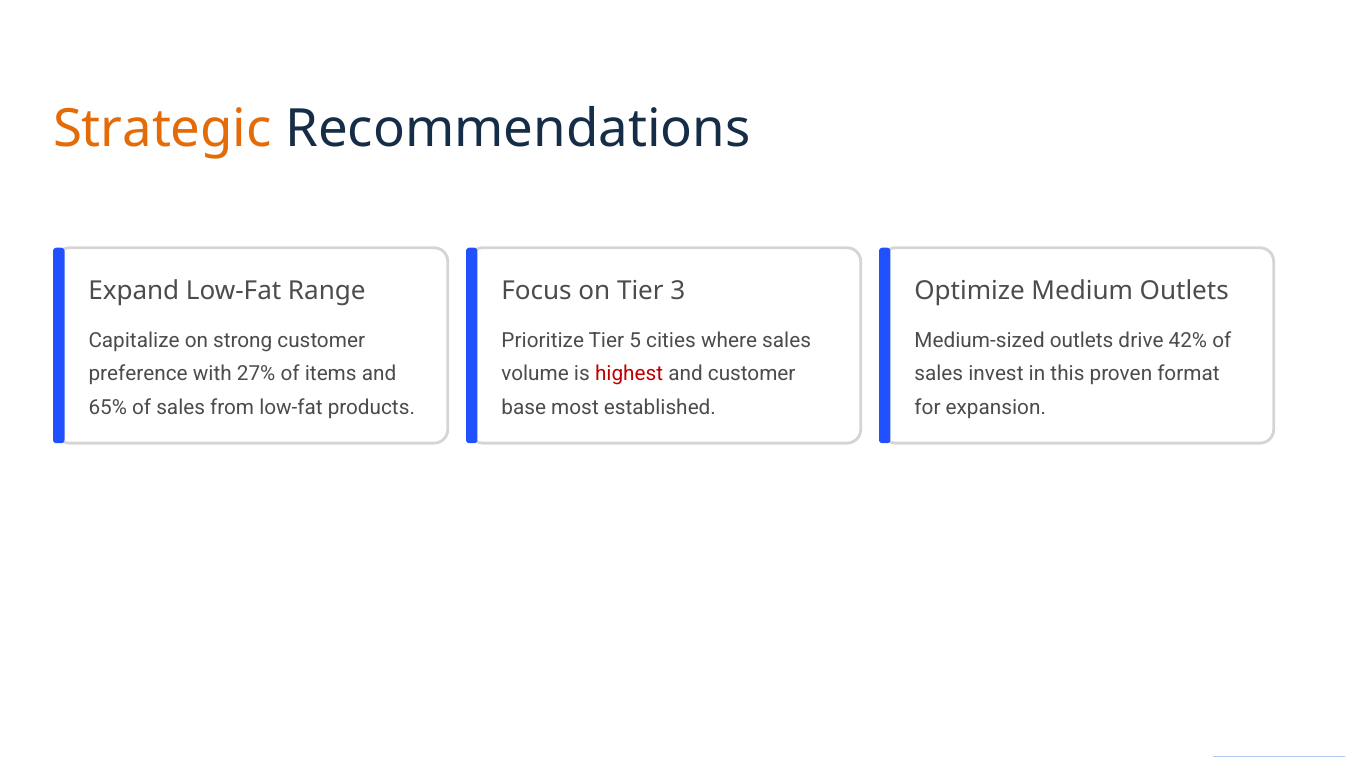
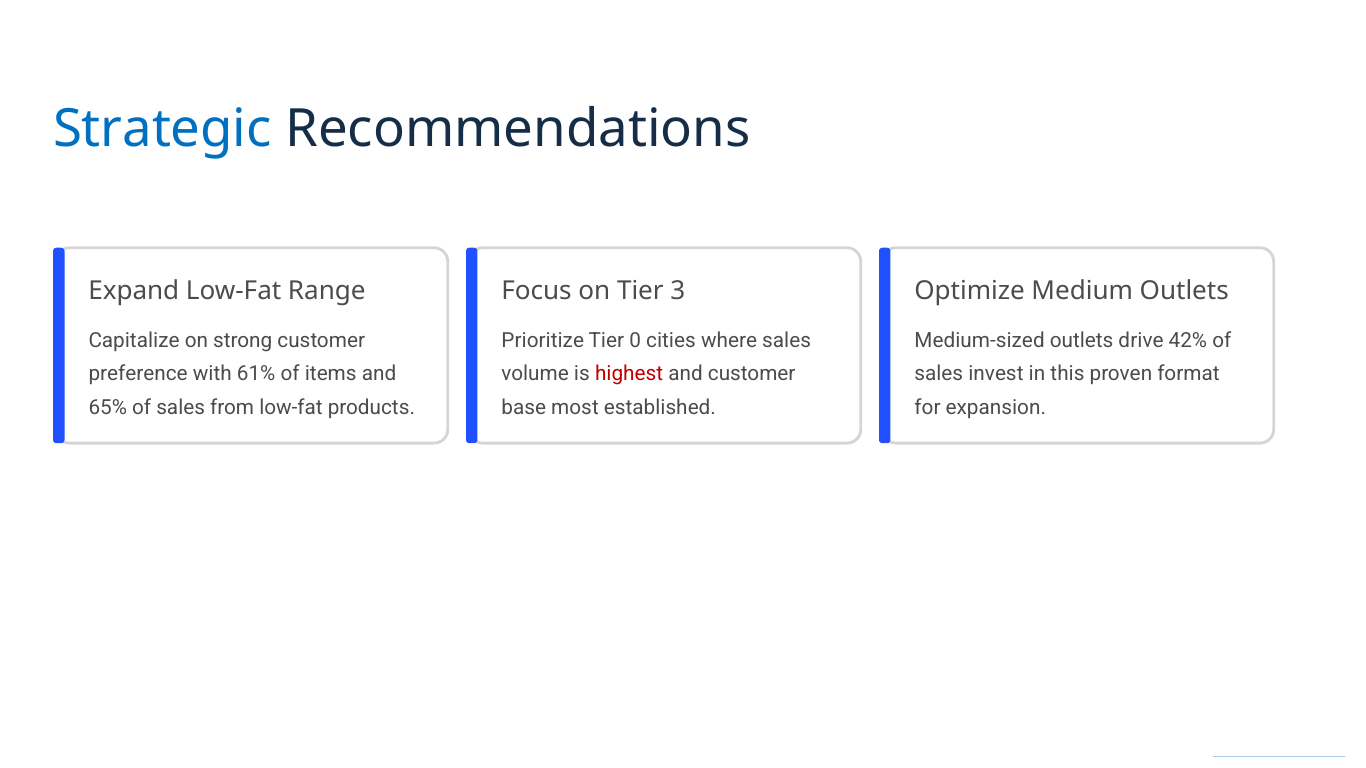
Strategic colour: orange -> blue (162, 129)
5: 5 -> 0 (635, 340)
27%: 27% -> 61% (256, 374)
